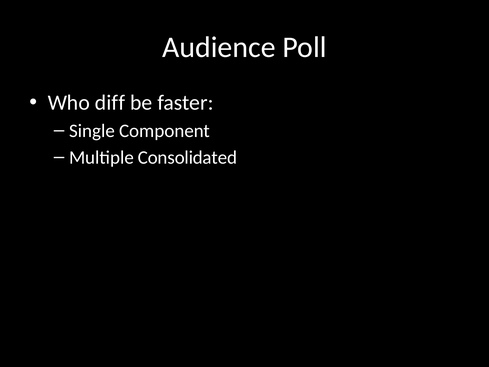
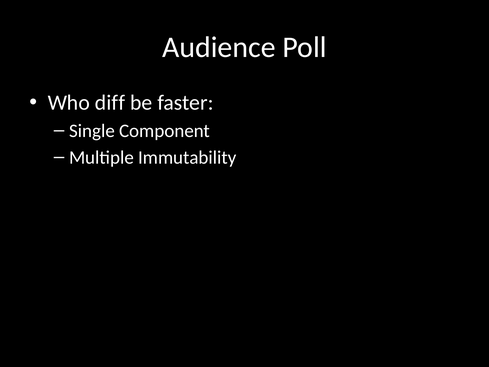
Consolidated: Consolidated -> Immutability (187, 157)
